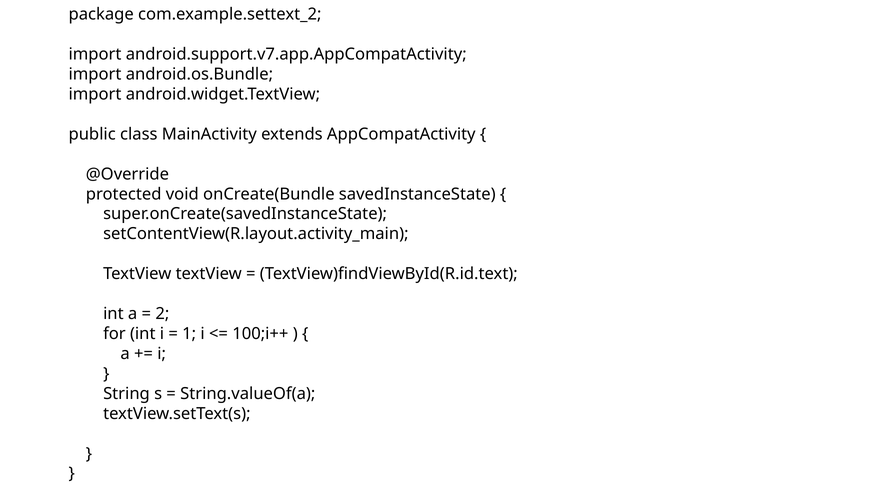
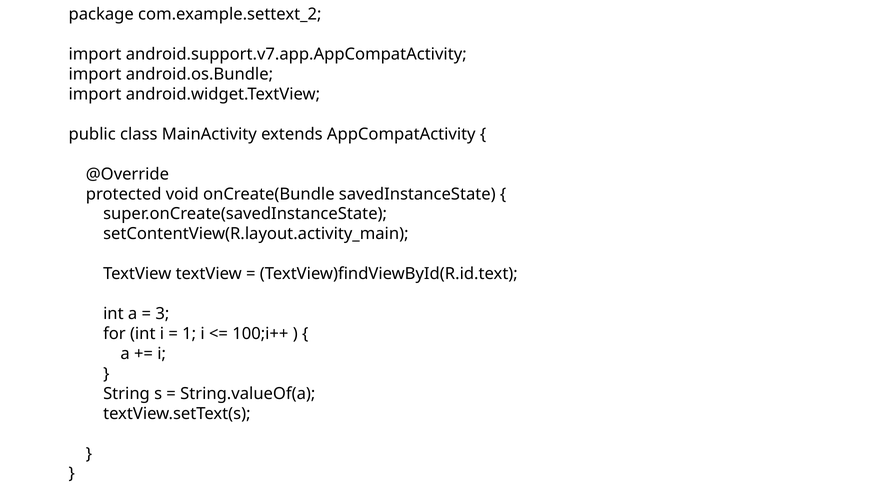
2: 2 -> 3 (162, 313)
